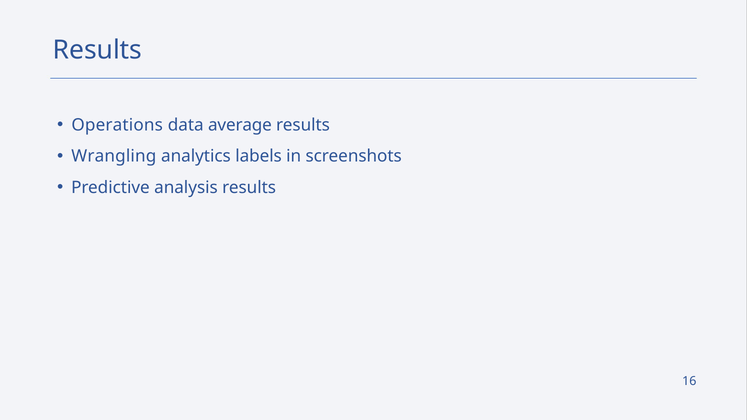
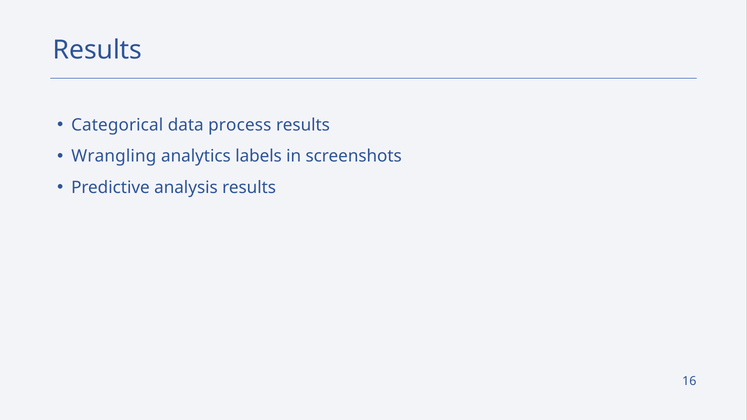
Operations: Operations -> Categorical (117, 125)
average: average -> process (240, 125)
